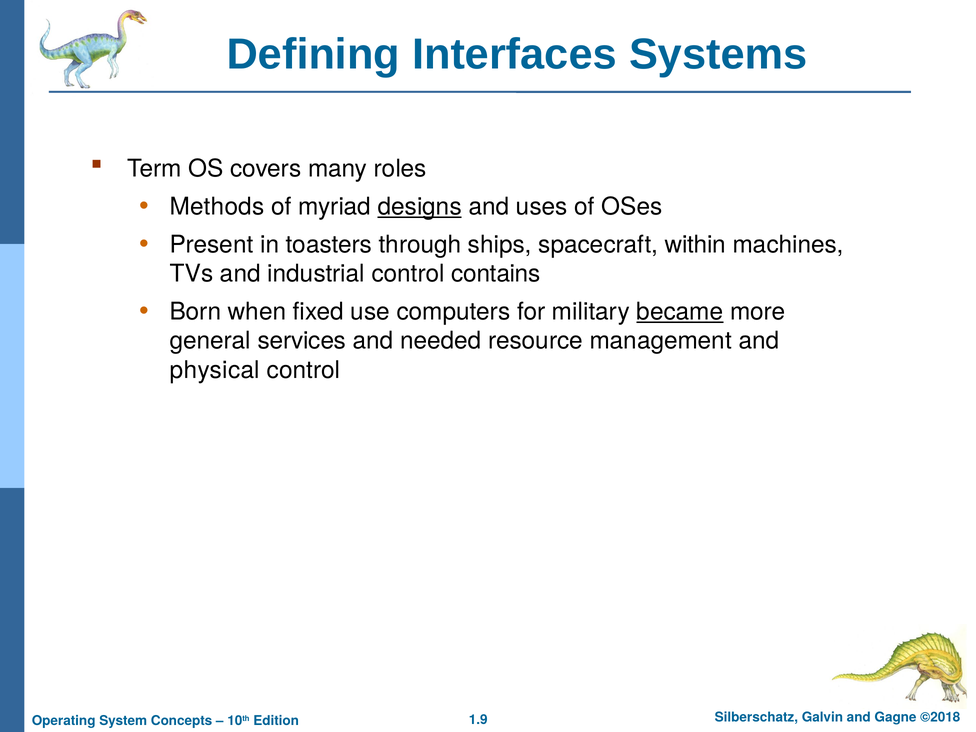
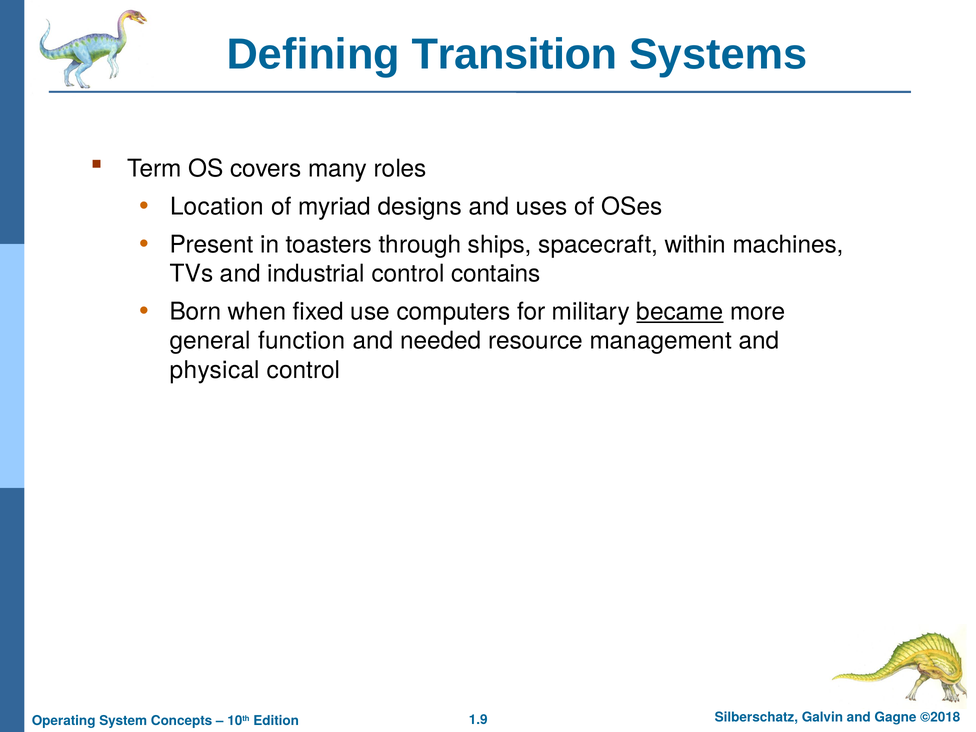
Interfaces: Interfaces -> Transition (515, 54)
Methods: Methods -> Location (217, 207)
designs underline: present -> none (420, 207)
services: services -> function (302, 341)
